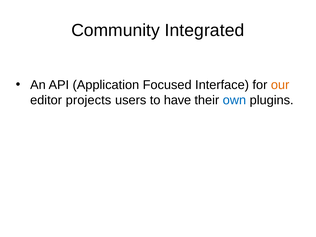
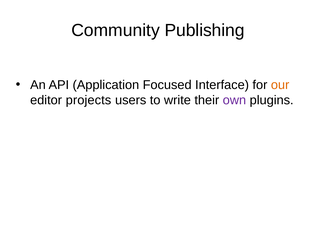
Integrated: Integrated -> Publishing (205, 30)
have: have -> write (177, 100)
own colour: blue -> purple (234, 100)
